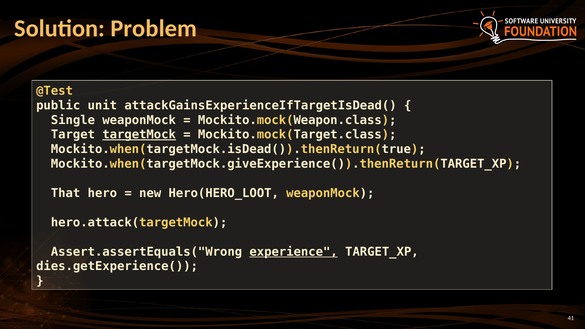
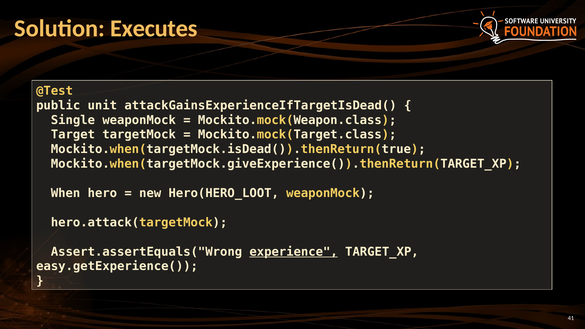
Problem: Problem -> Executes (154, 28)
targetMock underline: present -> none (139, 135)
That: That -> When (66, 193)
dies.getExperience(: dies.getExperience( -> easy.getExperience( (117, 266)
